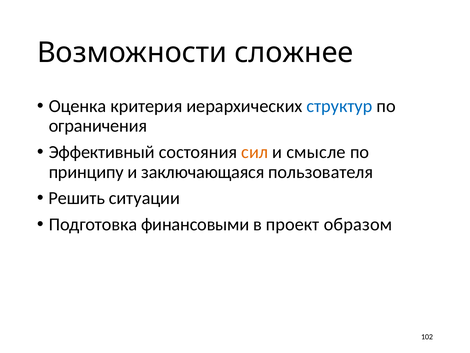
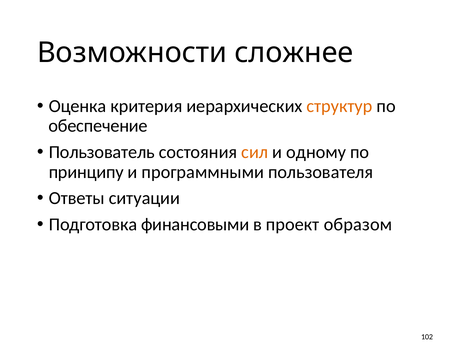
структур colour: blue -> orange (340, 106)
ограничения: ограничения -> обеспечение (98, 126)
Эффективный: Эффективный -> Пользователь (102, 152)
смысле: смысле -> одному (316, 152)
заключающаяся: заключающаяся -> программными (203, 172)
Решить: Решить -> Ответы (77, 198)
